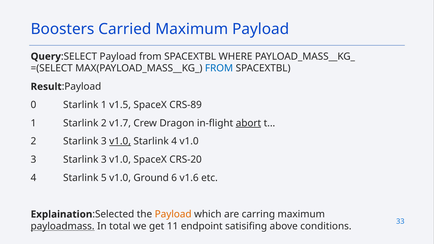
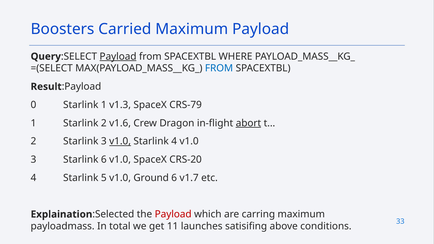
Payload underline: none -> present (118, 56)
v1.5: v1.5 -> v1.3 (120, 105)
CRS-89: CRS-89 -> CRS-79 (186, 105)
v1.7: v1.7 -> v1.6 (120, 123)
3 Starlink 3: 3 -> 6 (104, 160)
v1.6: v1.6 -> v1.7 (189, 178)
Payload colour: orange -> red (173, 214)
payloadmass underline: present -> none (63, 226)
endpoint: endpoint -> launches (202, 226)
